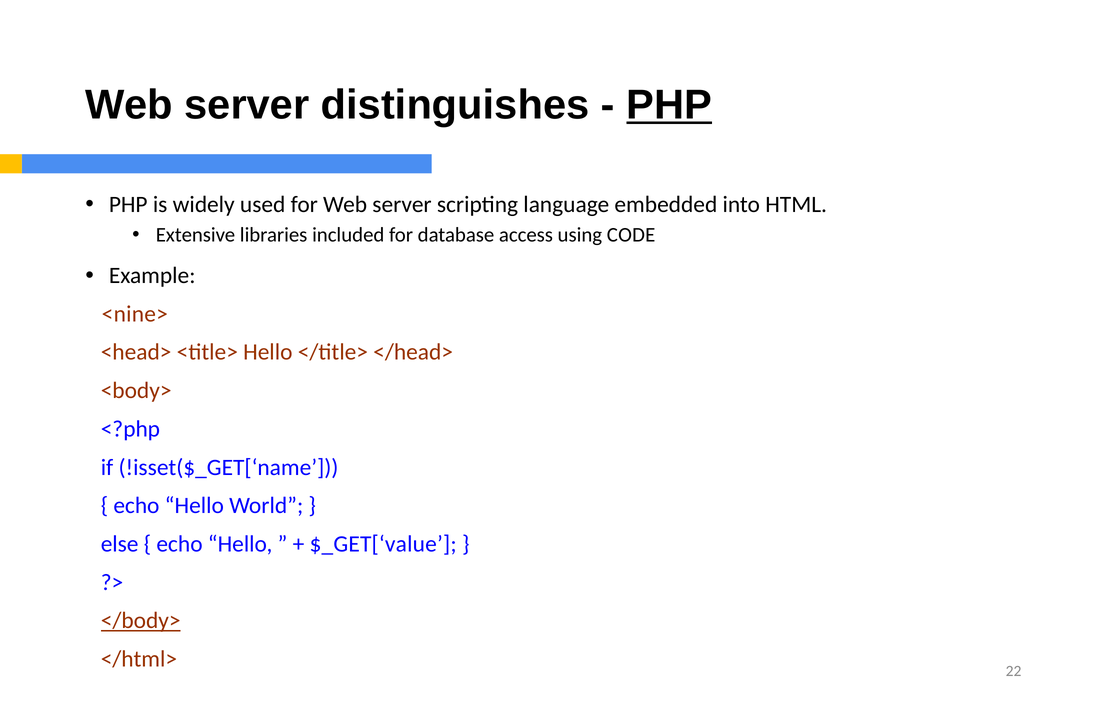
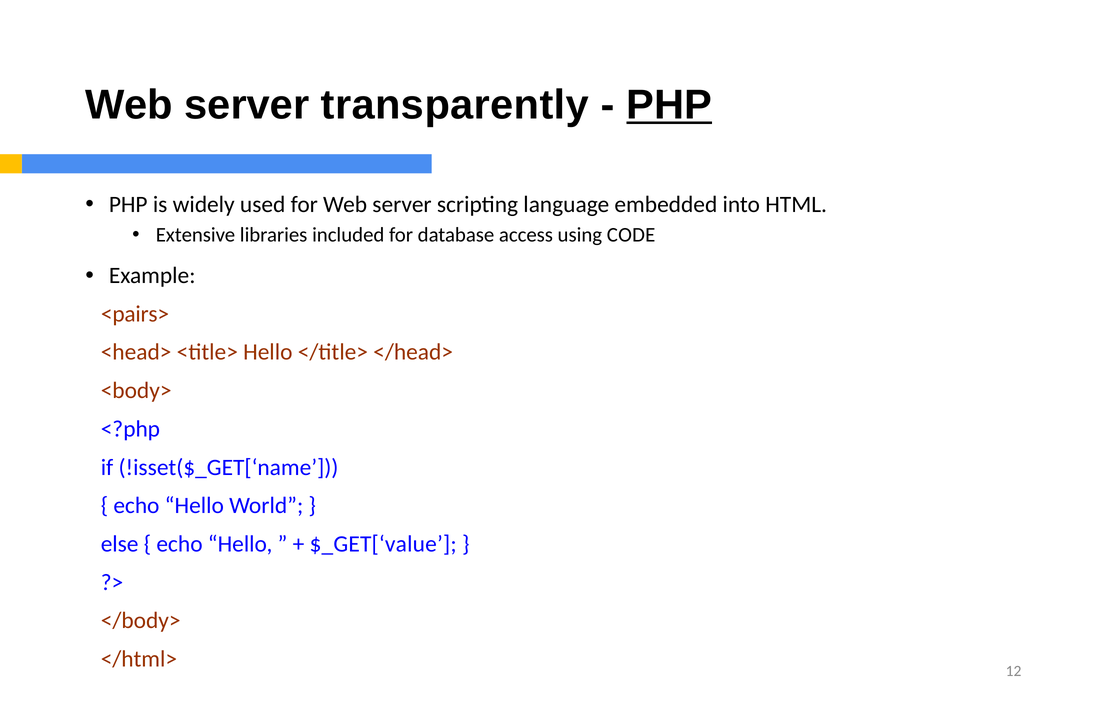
distinguishes: distinguishes -> transparently (455, 105)
<nine>: <nine> -> <pairs> (135, 314)
</body> underline: present -> none (141, 621)
22: 22 -> 12 (1014, 671)
